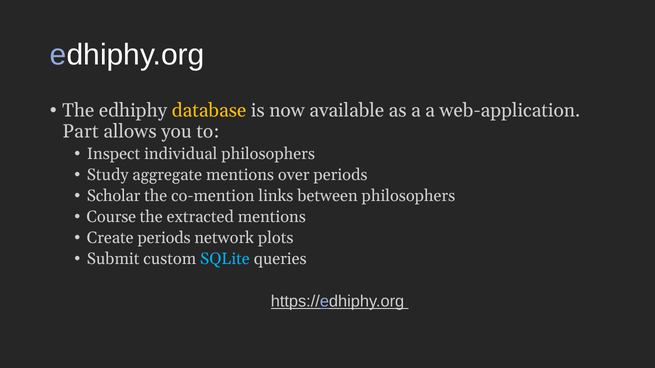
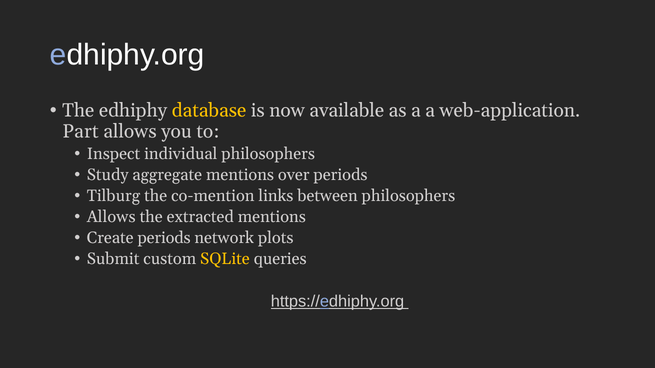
Scholar: Scholar -> Tilburg (113, 196)
Course: Course -> Allows (111, 217)
SQLite colour: light blue -> yellow (225, 259)
